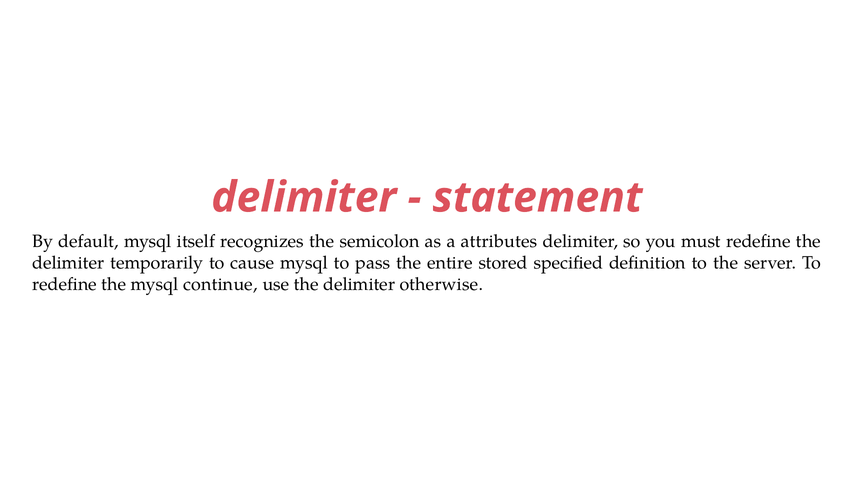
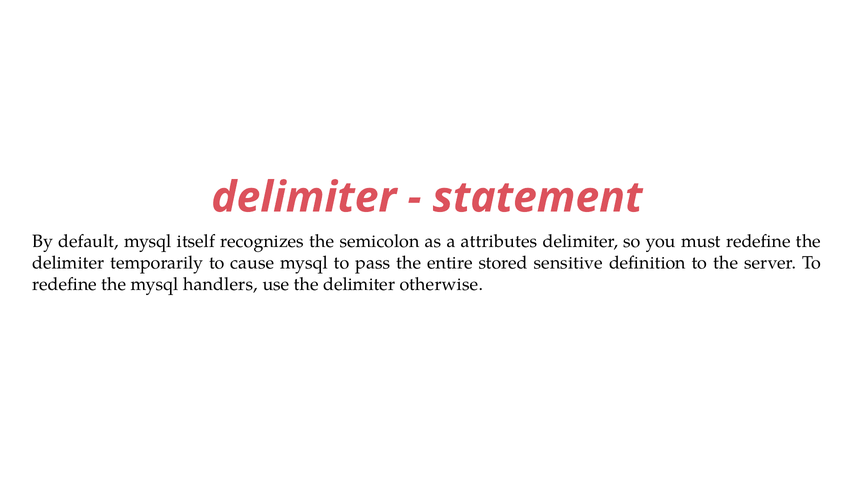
specified: specified -> sensitive (568, 262)
continue: continue -> handlers (220, 284)
